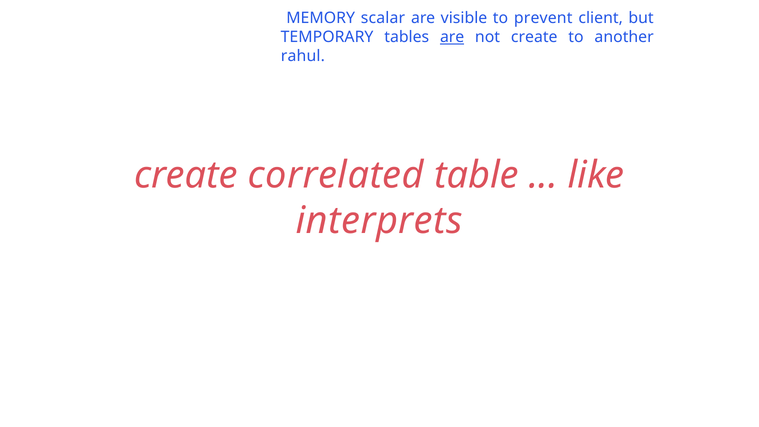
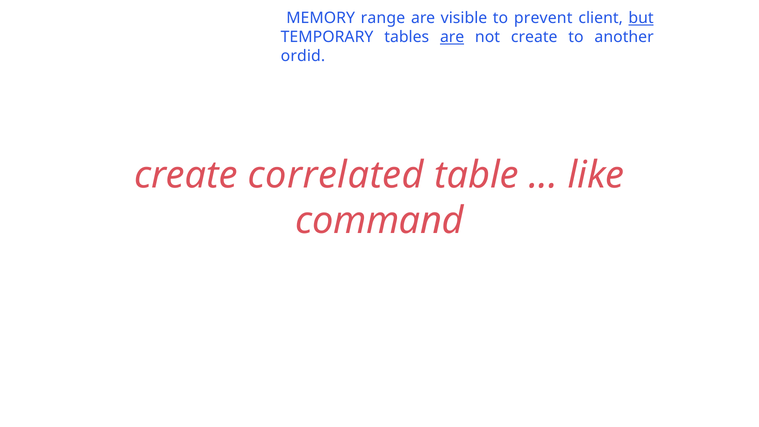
scalar: scalar -> range (383, 18)
but underline: none -> present (641, 18)
rahul: rahul -> ordid (303, 56)
interprets: interprets -> command (380, 221)
